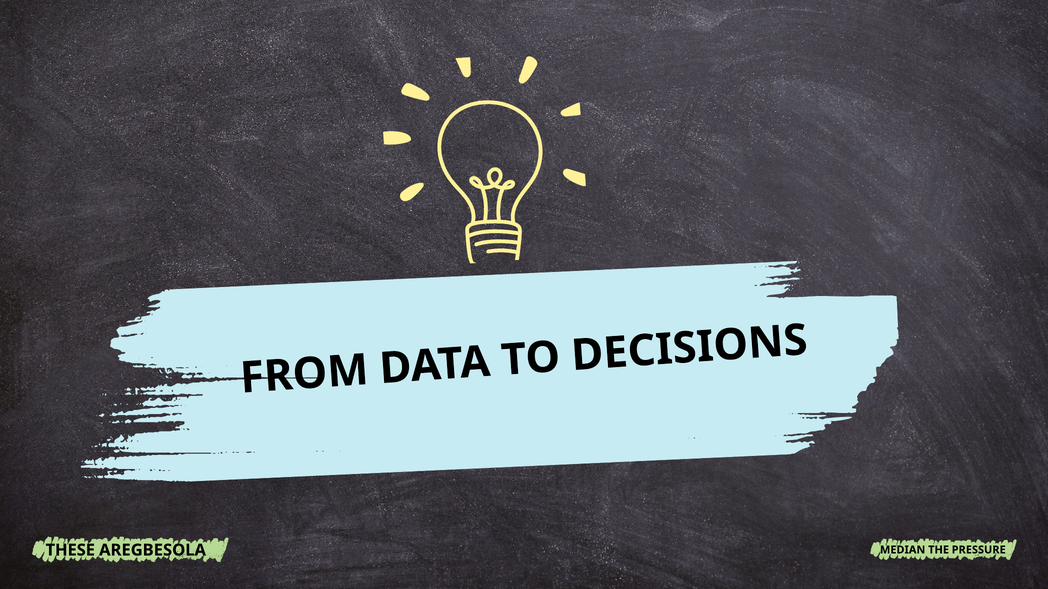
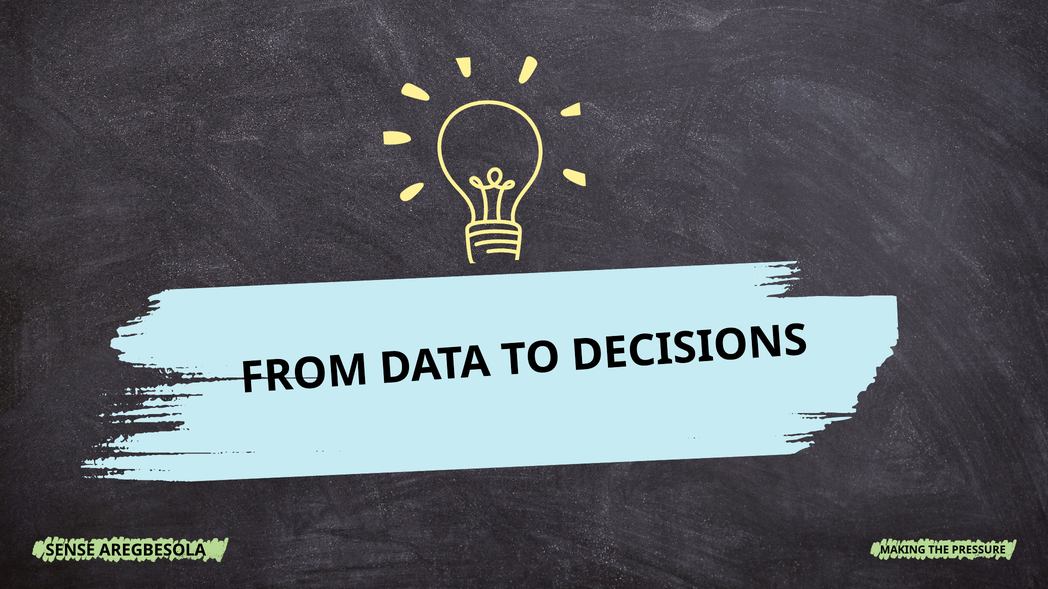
THESE: THESE -> SENSE (70, 551)
MEDIAN: MEDIAN -> MAKING (903, 550)
